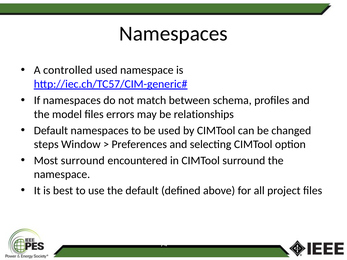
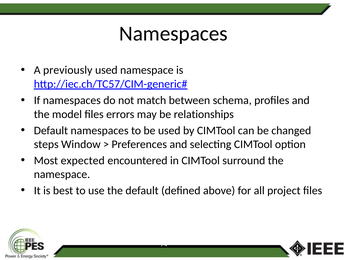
controlled: controlled -> previously (68, 70)
Most surround: surround -> expected (83, 161)
